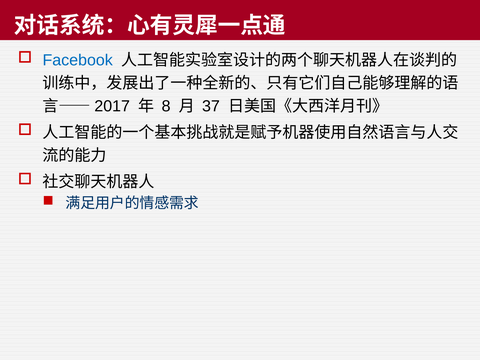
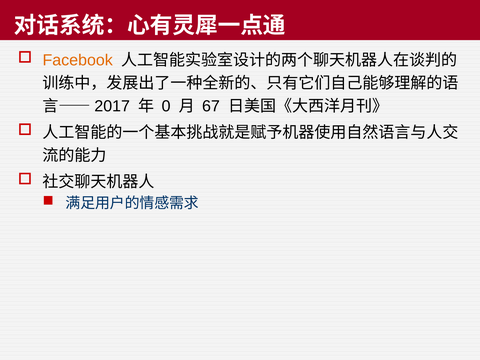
Facebook colour: blue -> orange (78, 60)
8: 8 -> 0 (166, 106)
37: 37 -> 67 (211, 106)
